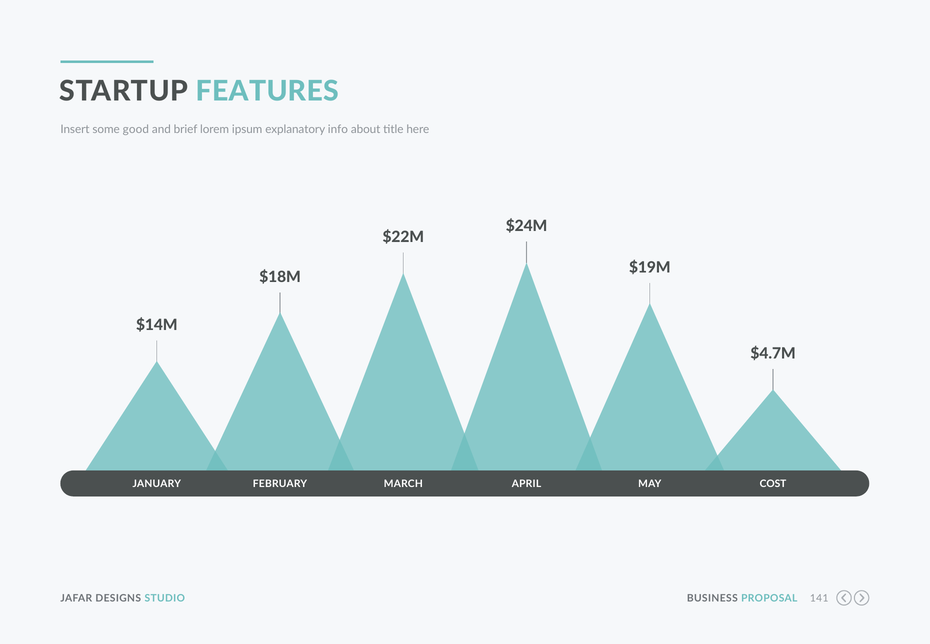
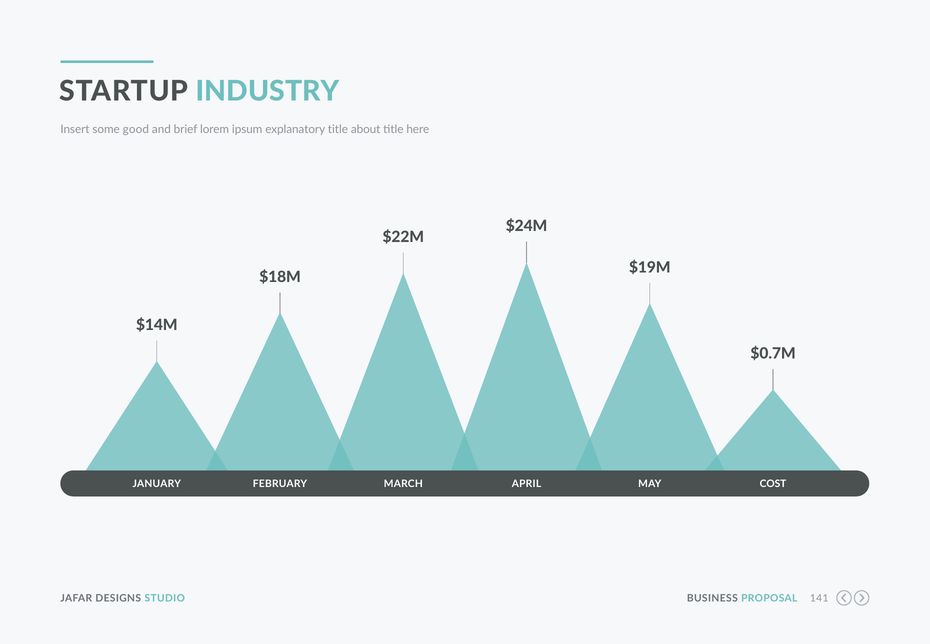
FEATURES: FEATURES -> INDUSTRY (268, 91)
explanatory info: info -> title (338, 129)
$4.7M: $4.7M -> $0.7M (773, 353)
